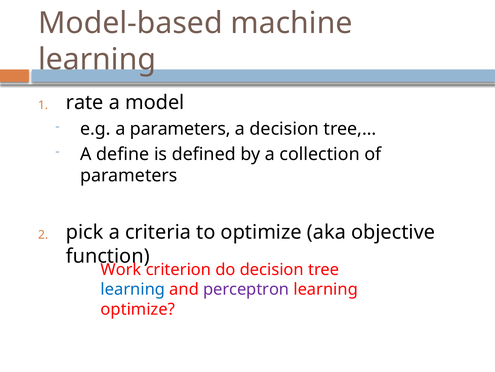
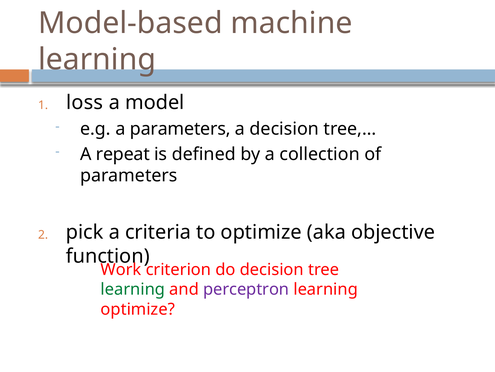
rate: rate -> loss (85, 102)
define: define -> repeat (123, 154)
learning colour: blue -> green (133, 289)
